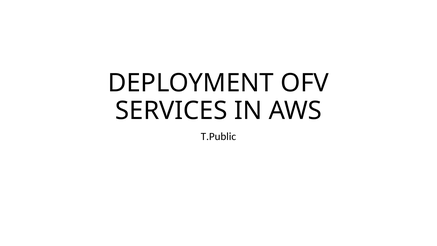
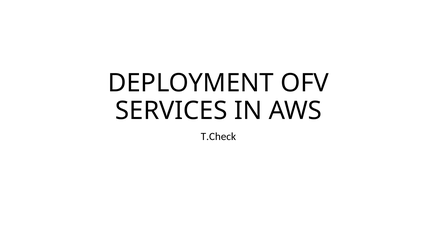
T.Public: T.Public -> T.Check (218, 137)
